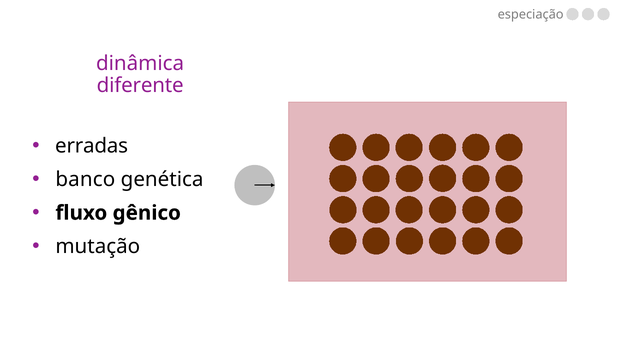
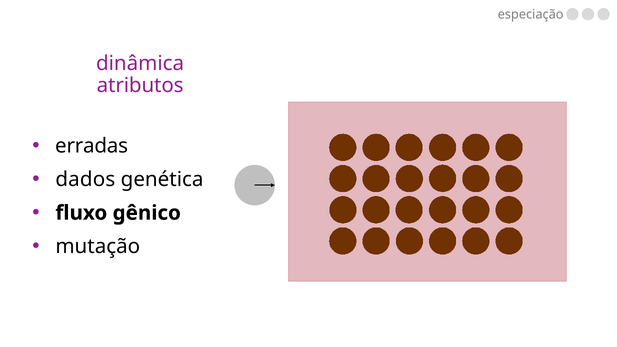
diferente: diferente -> atributos (140, 86)
banco: banco -> dados (85, 179)
